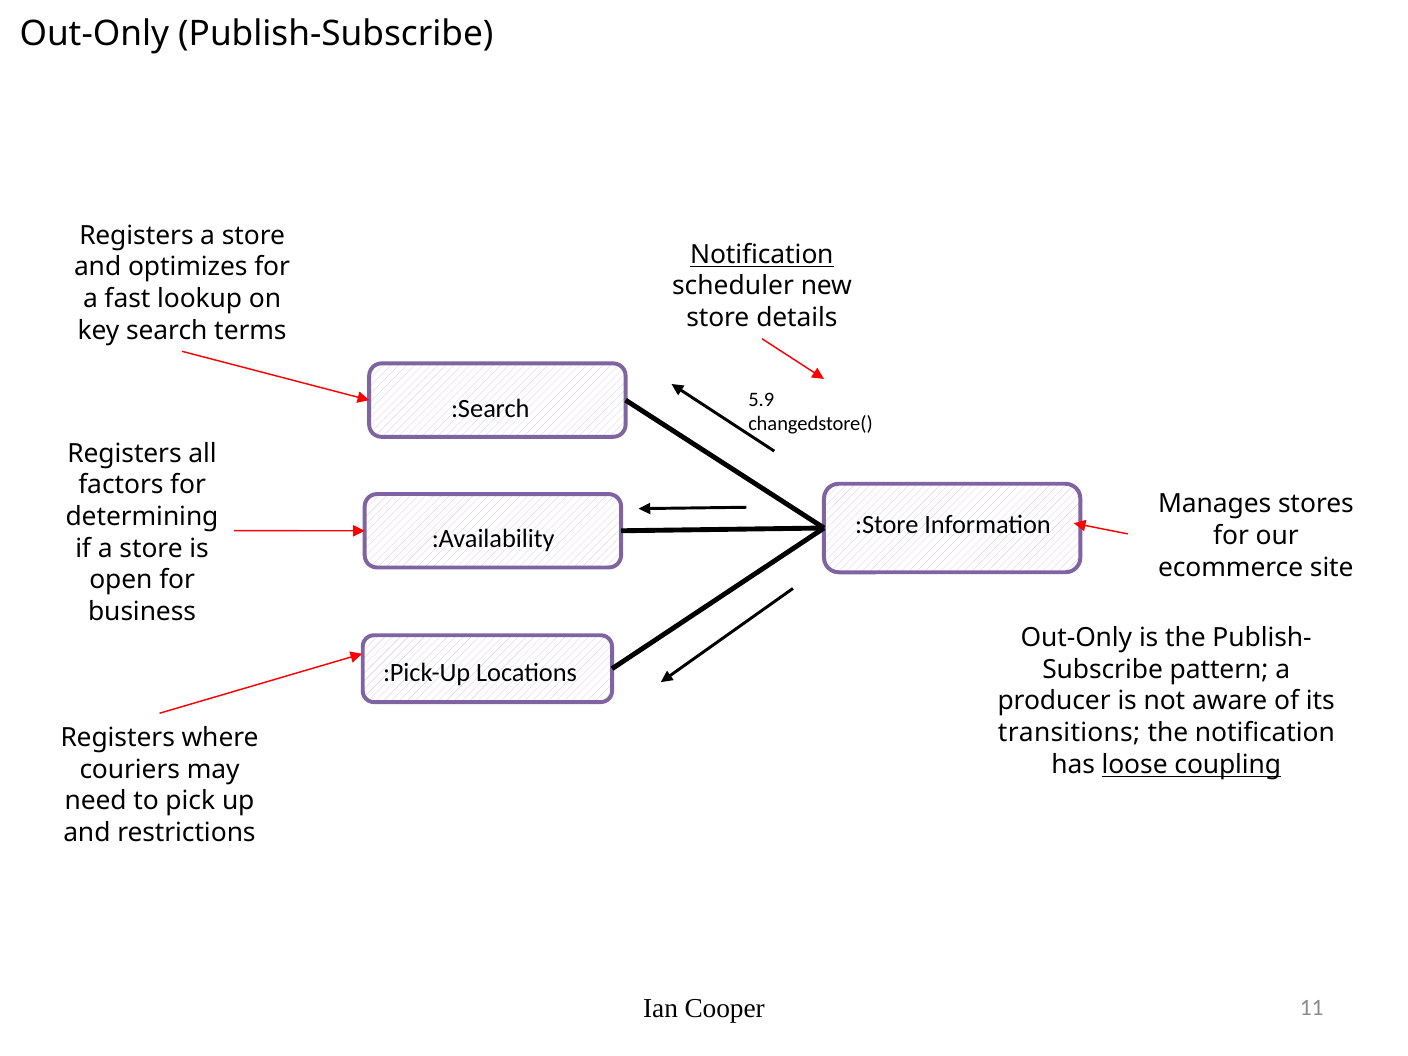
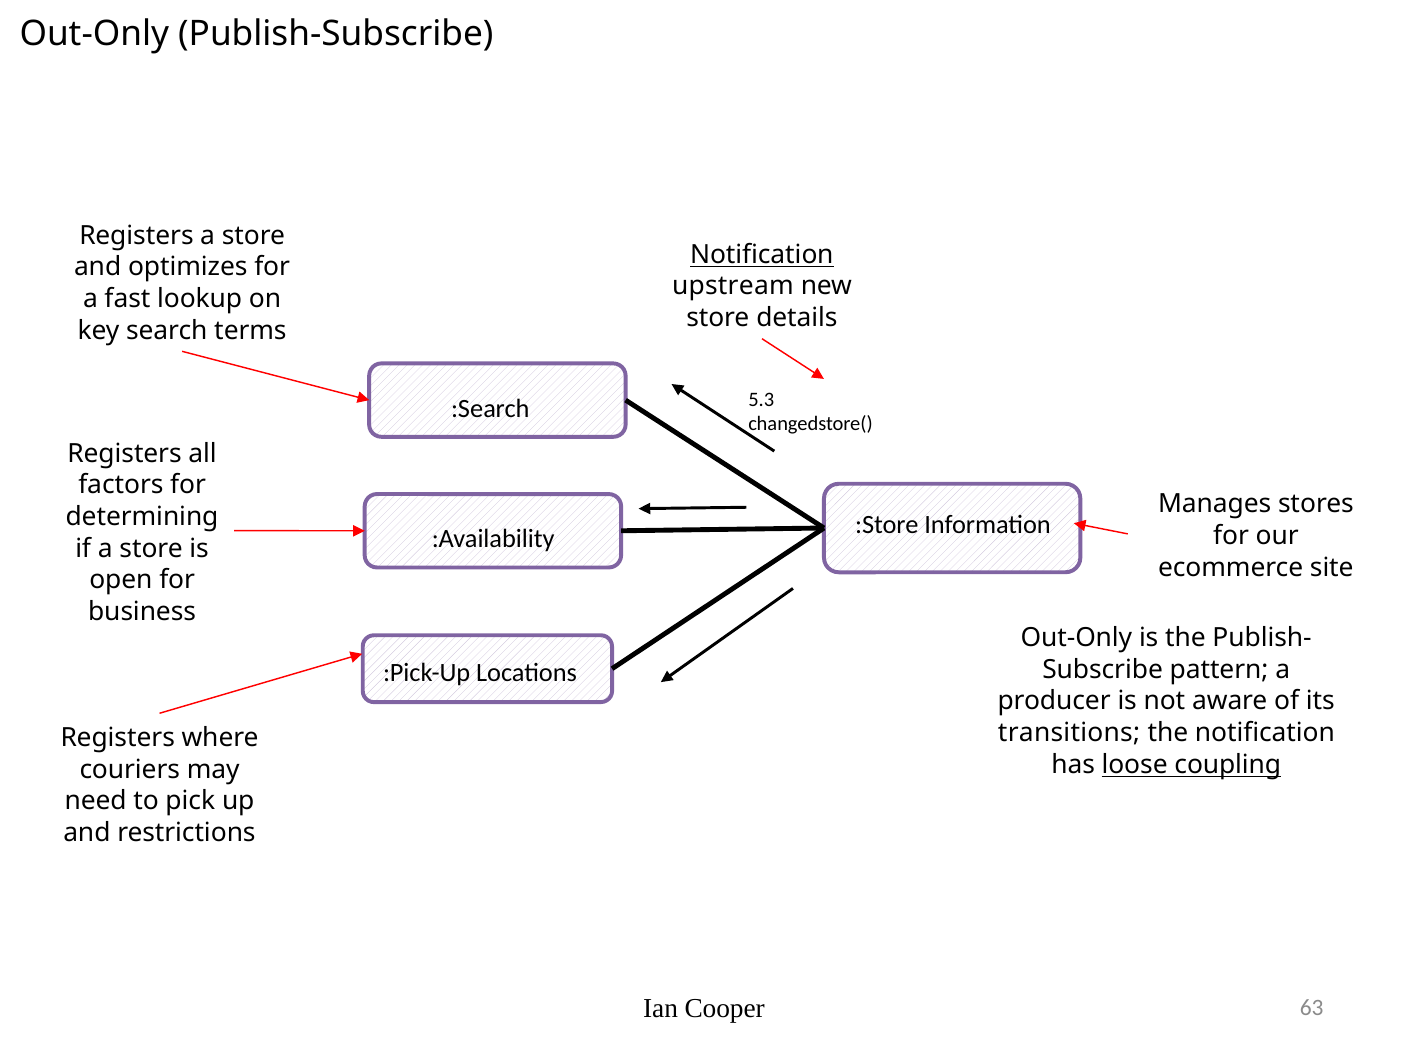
scheduler: scheduler -> upstream (733, 286)
5.9: 5.9 -> 5.3 (761, 400)
11: 11 -> 63 (1312, 1008)
